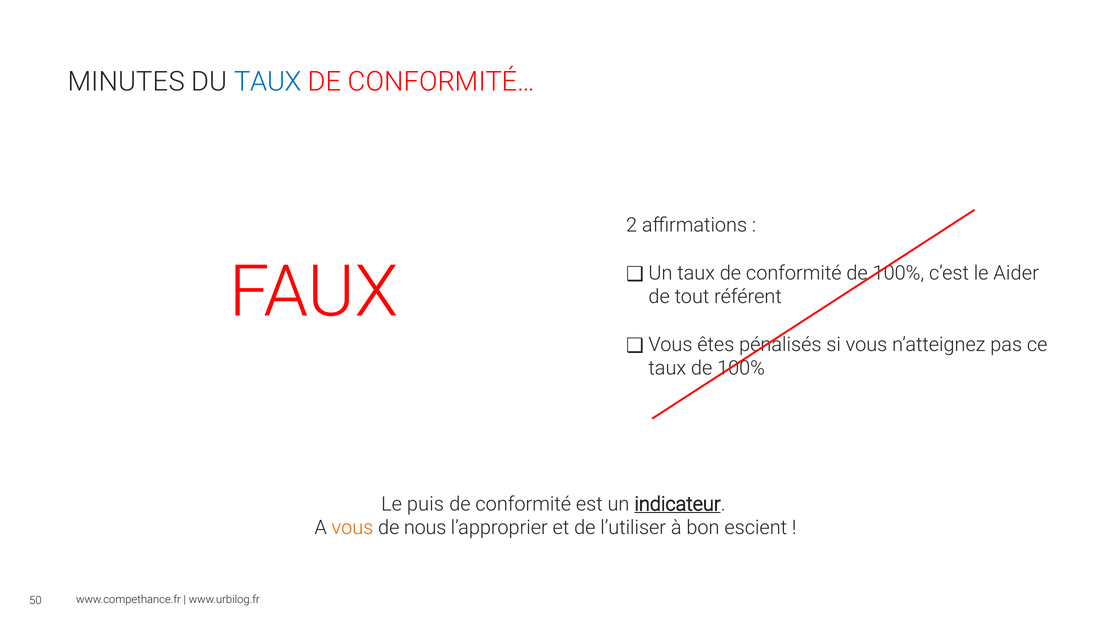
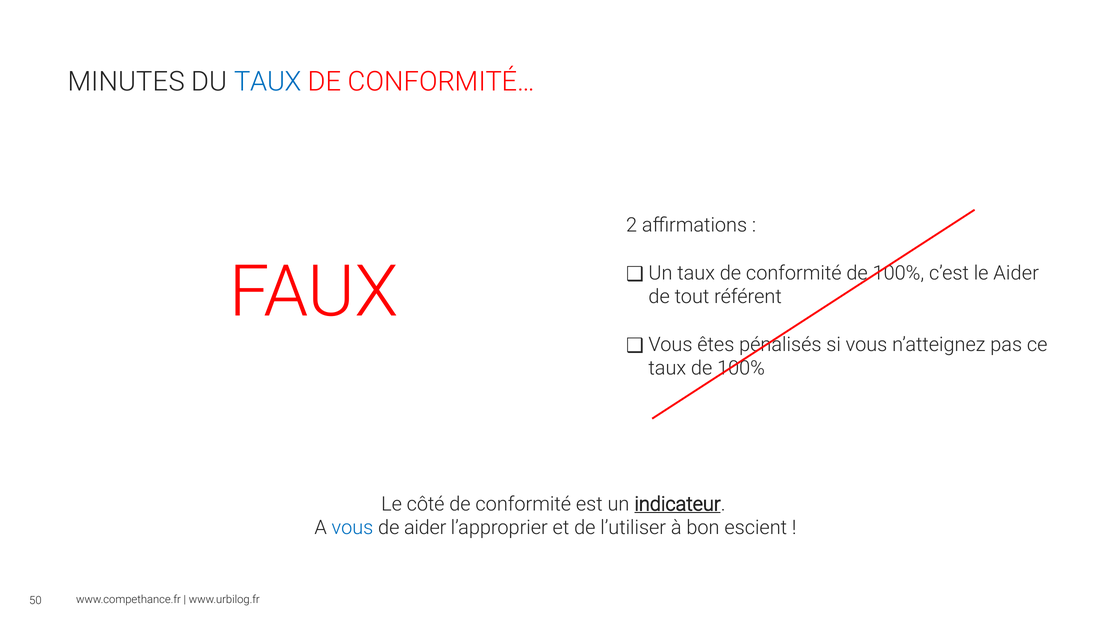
puis: puis -> côté (426, 505)
vous colour: orange -> blue (352, 528)
de nous: nous -> aider (425, 528)
